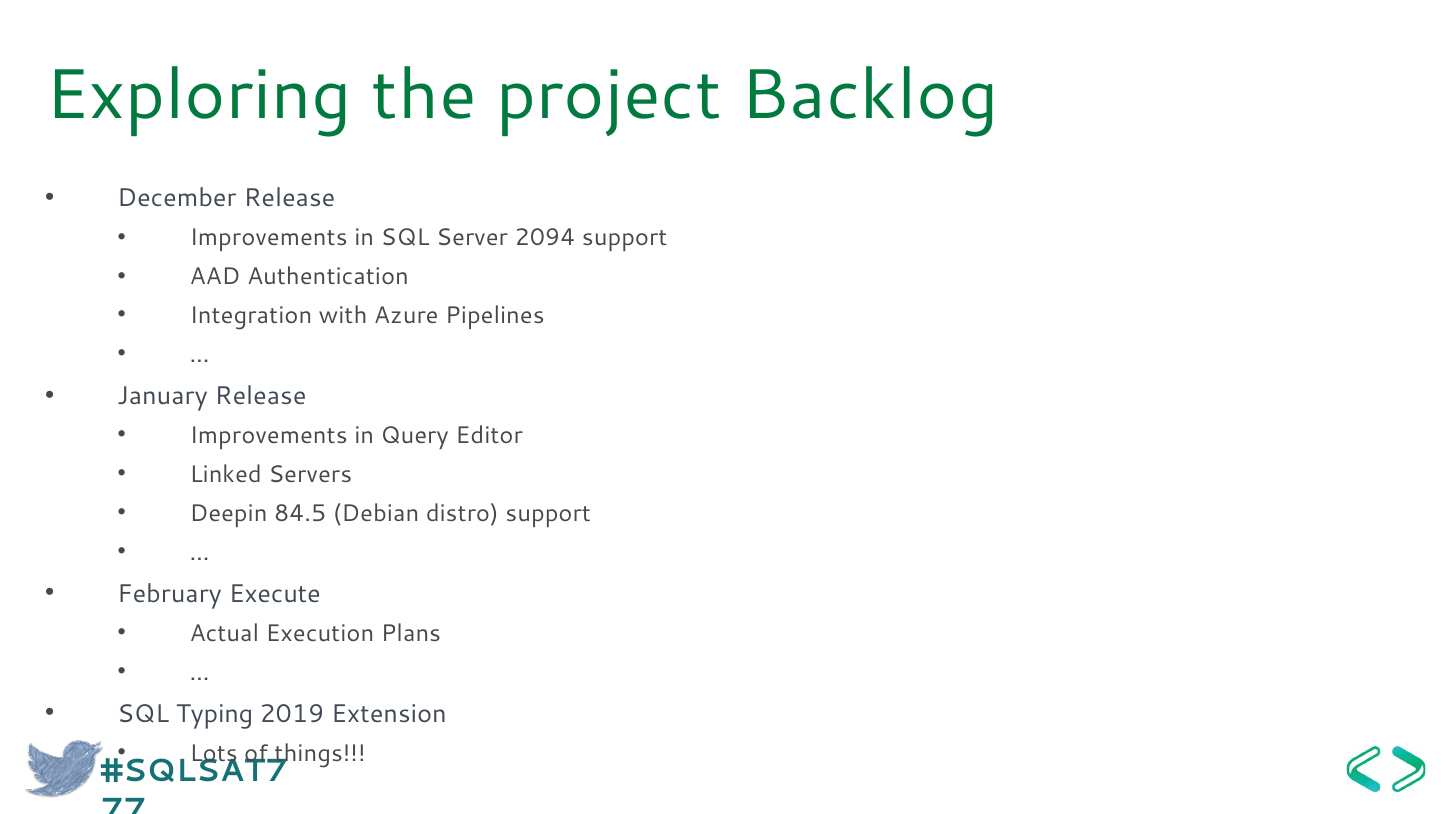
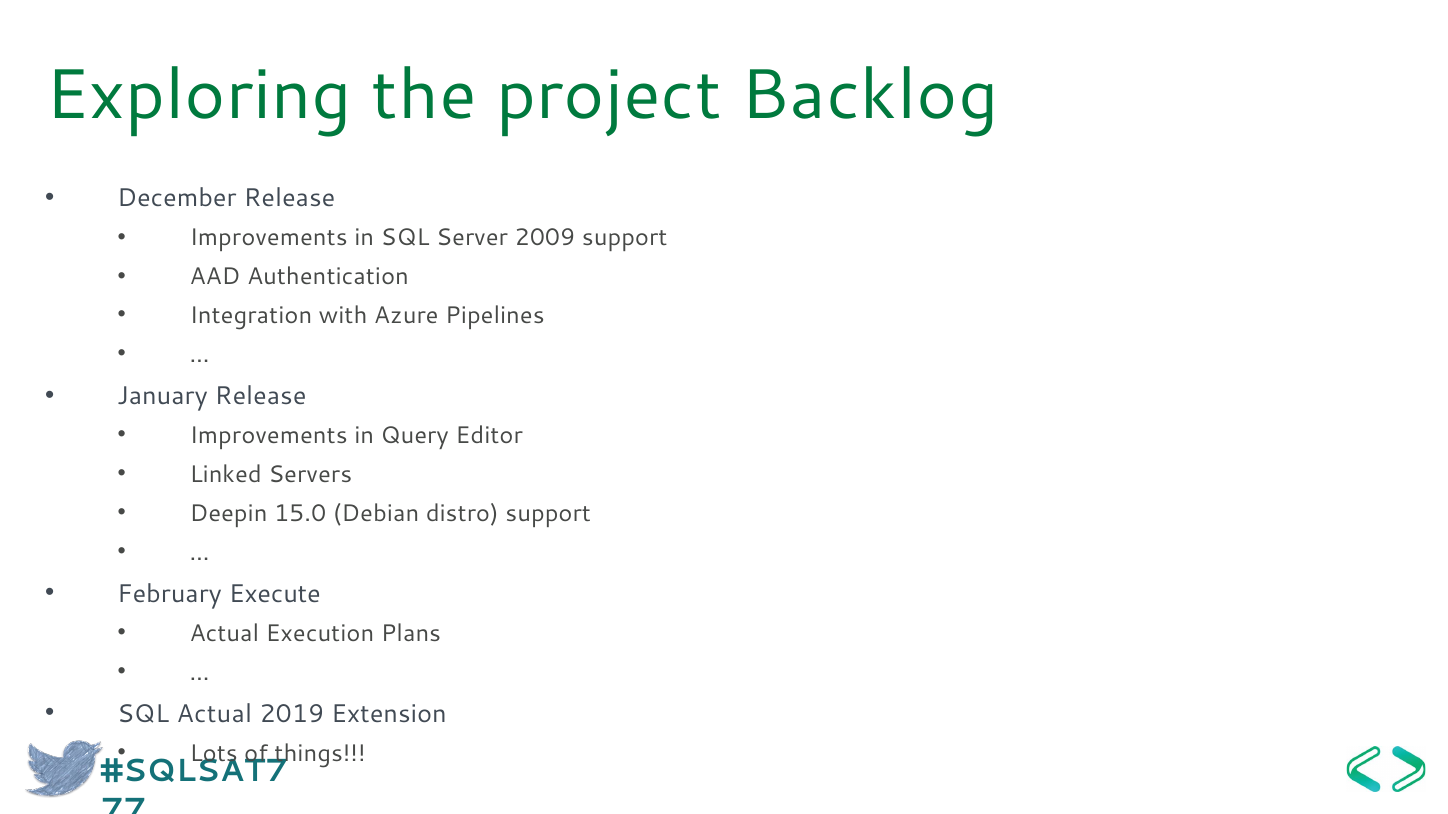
2094: 2094 -> 2009 (545, 238)
84.5: 84.5 -> 15.0 (300, 514)
SQL Typing: Typing -> Actual (214, 714)
